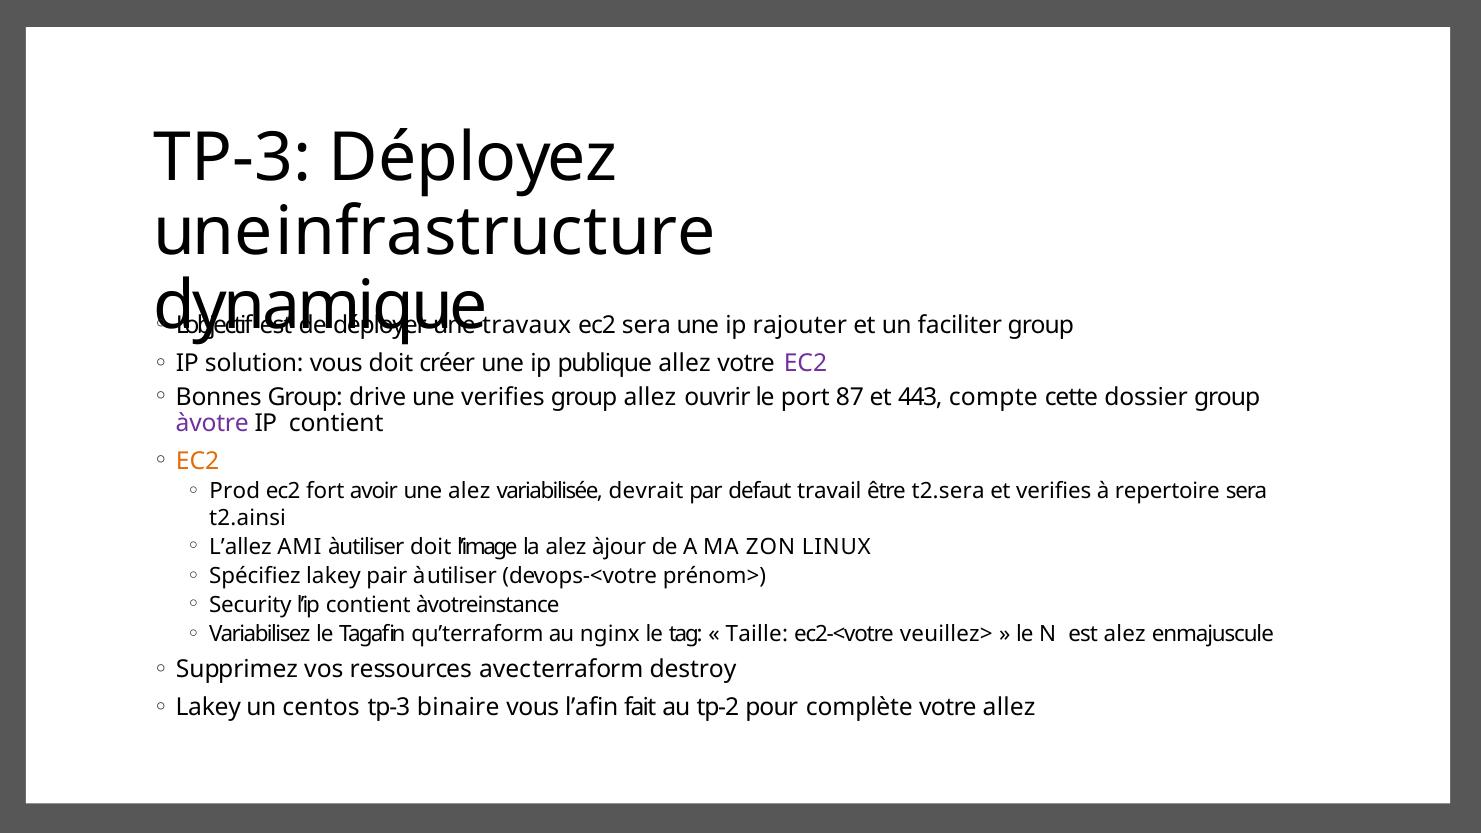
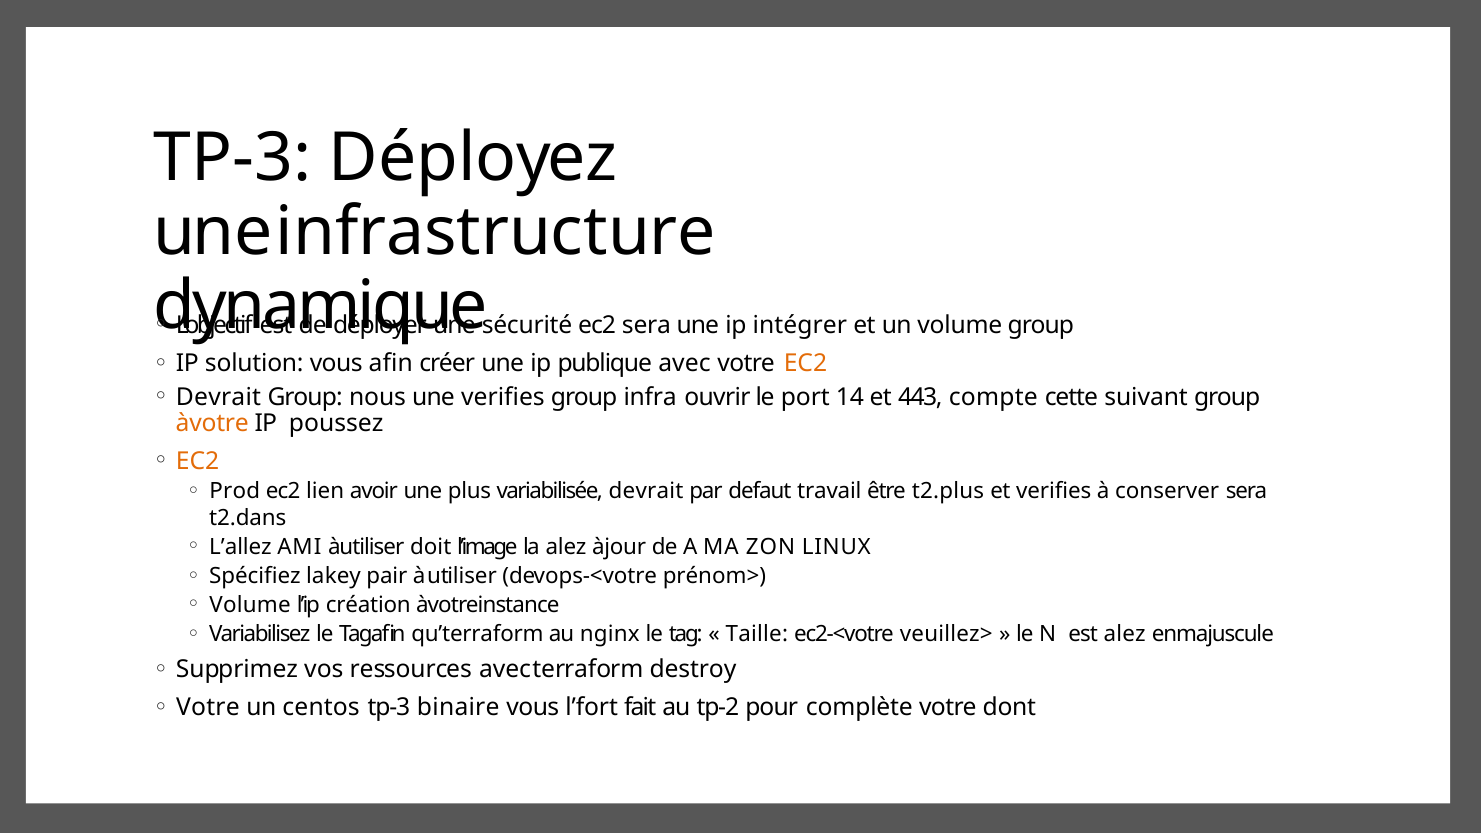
travaux: travaux -> sécurité (527, 325)
rajouter: rajouter -> intégrer (800, 325)
un faciliter: faciliter -> volume (960, 325)
vous doit: doit -> afin (391, 363)
publique allez: allez -> avec (684, 363)
EC2 colour: purple -> orange (805, 363)
Bonnes: Bonnes -> Devrait (218, 397)
drive: drive -> nous (378, 397)
group allez: allez -> infra (650, 397)
87: 87 -> 14 (850, 397)
dossier: dossier -> suivant (1146, 397)
àvotre colour: purple -> orange (212, 423)
IP contient: contient -> poussez (336, 423)
fort: fort -> lien (325, 492)
une alez: alez -> plus (470, 492)
t2.sera: t2.sera -> t2.plus (948, 492)
repertoire: repertoire -> conserver (1167, 492)
t2.ainsi: t2.ainsi -> t2.dans (248, 518)
Security: Security -> Volume (250, 605)
l’ip contient: contient -> création (368, 605)
Lakey: Lakey -> Votre (208, 708)
l’afin: l’afin -> l’fort (592, 708)
votre allez: allez -> dont (1009, 708)
